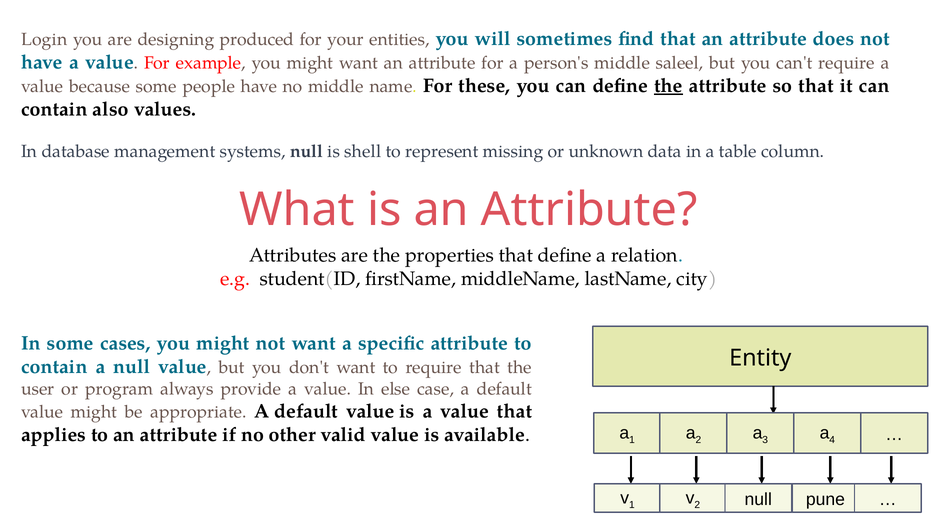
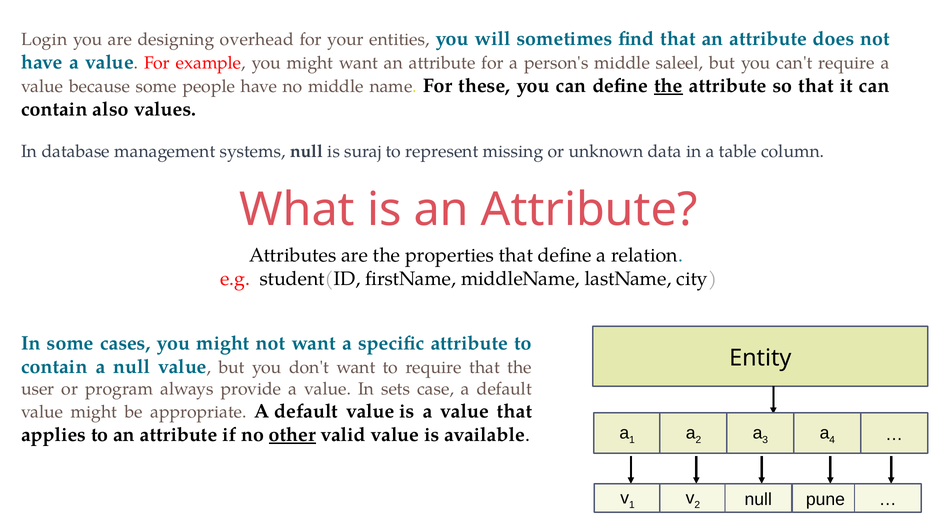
produced: produced -> overhead (257, 40)
shell: shell -> suraj (363, 151)
else: else -> sets (396, 389)
other underline: none -> present (292, 435)
